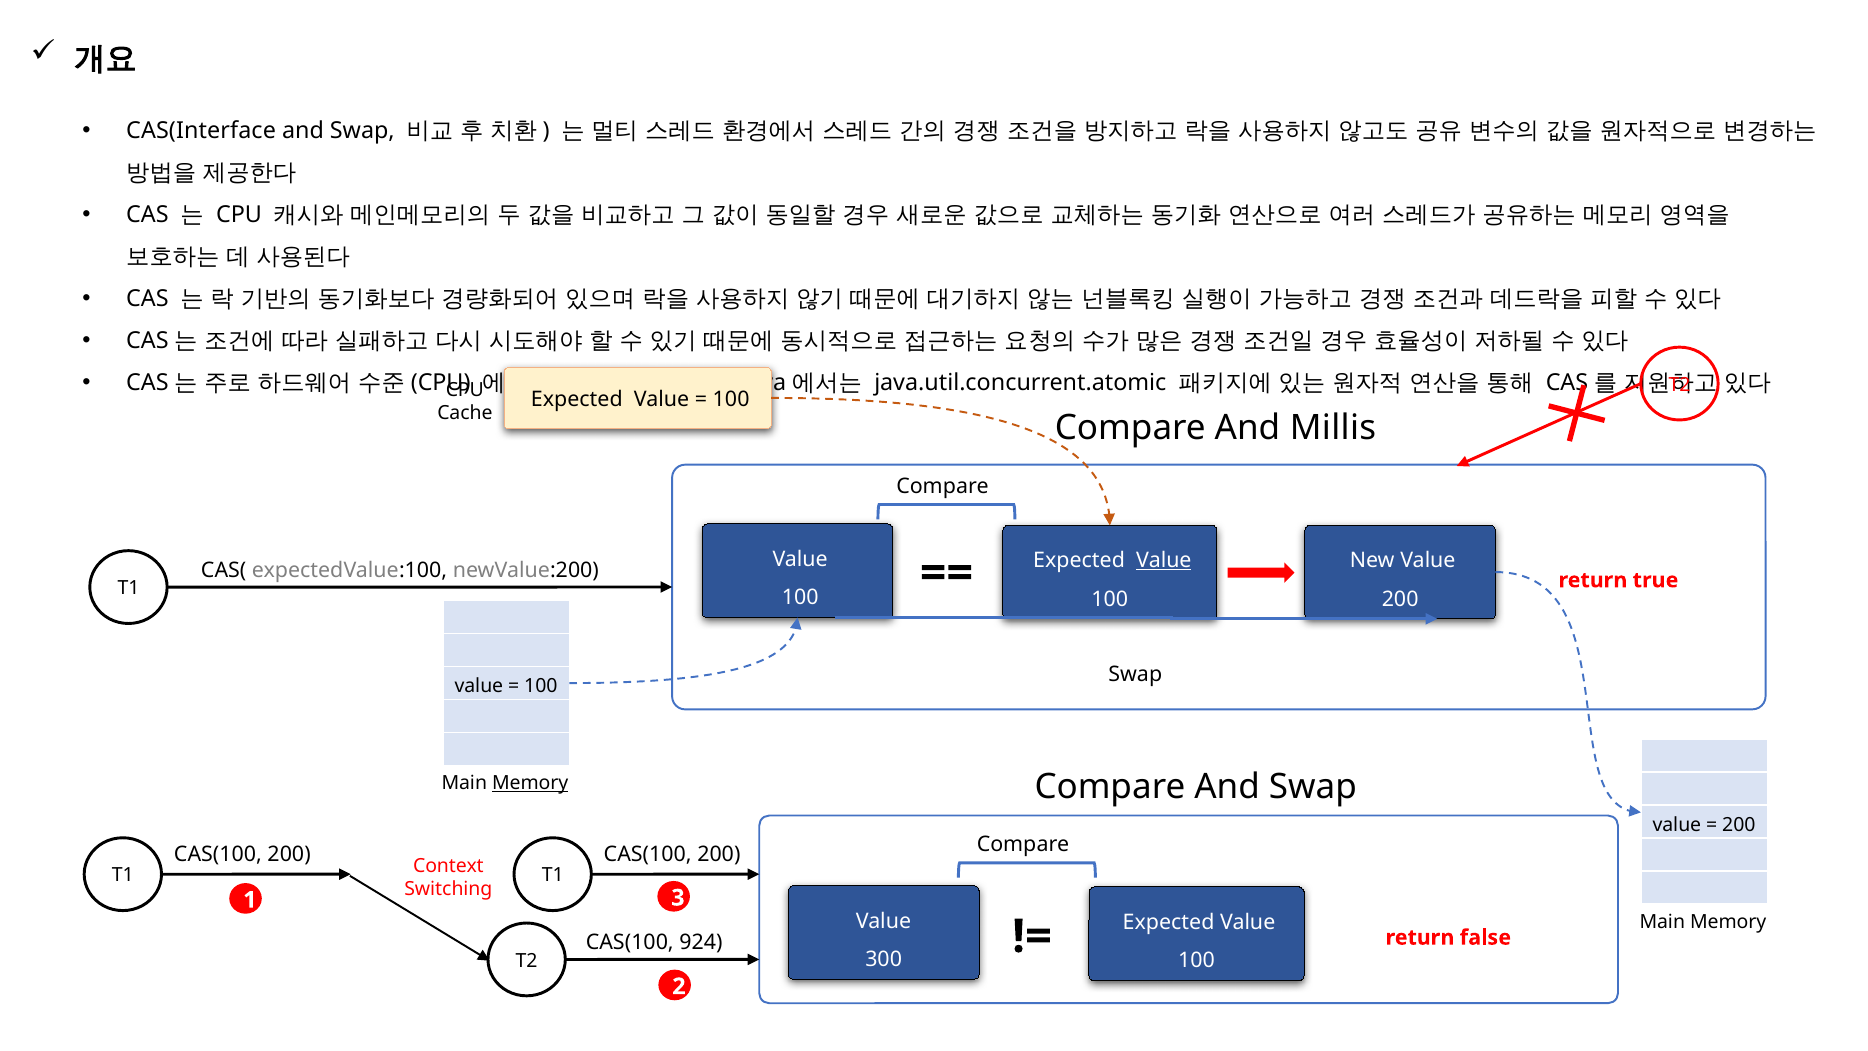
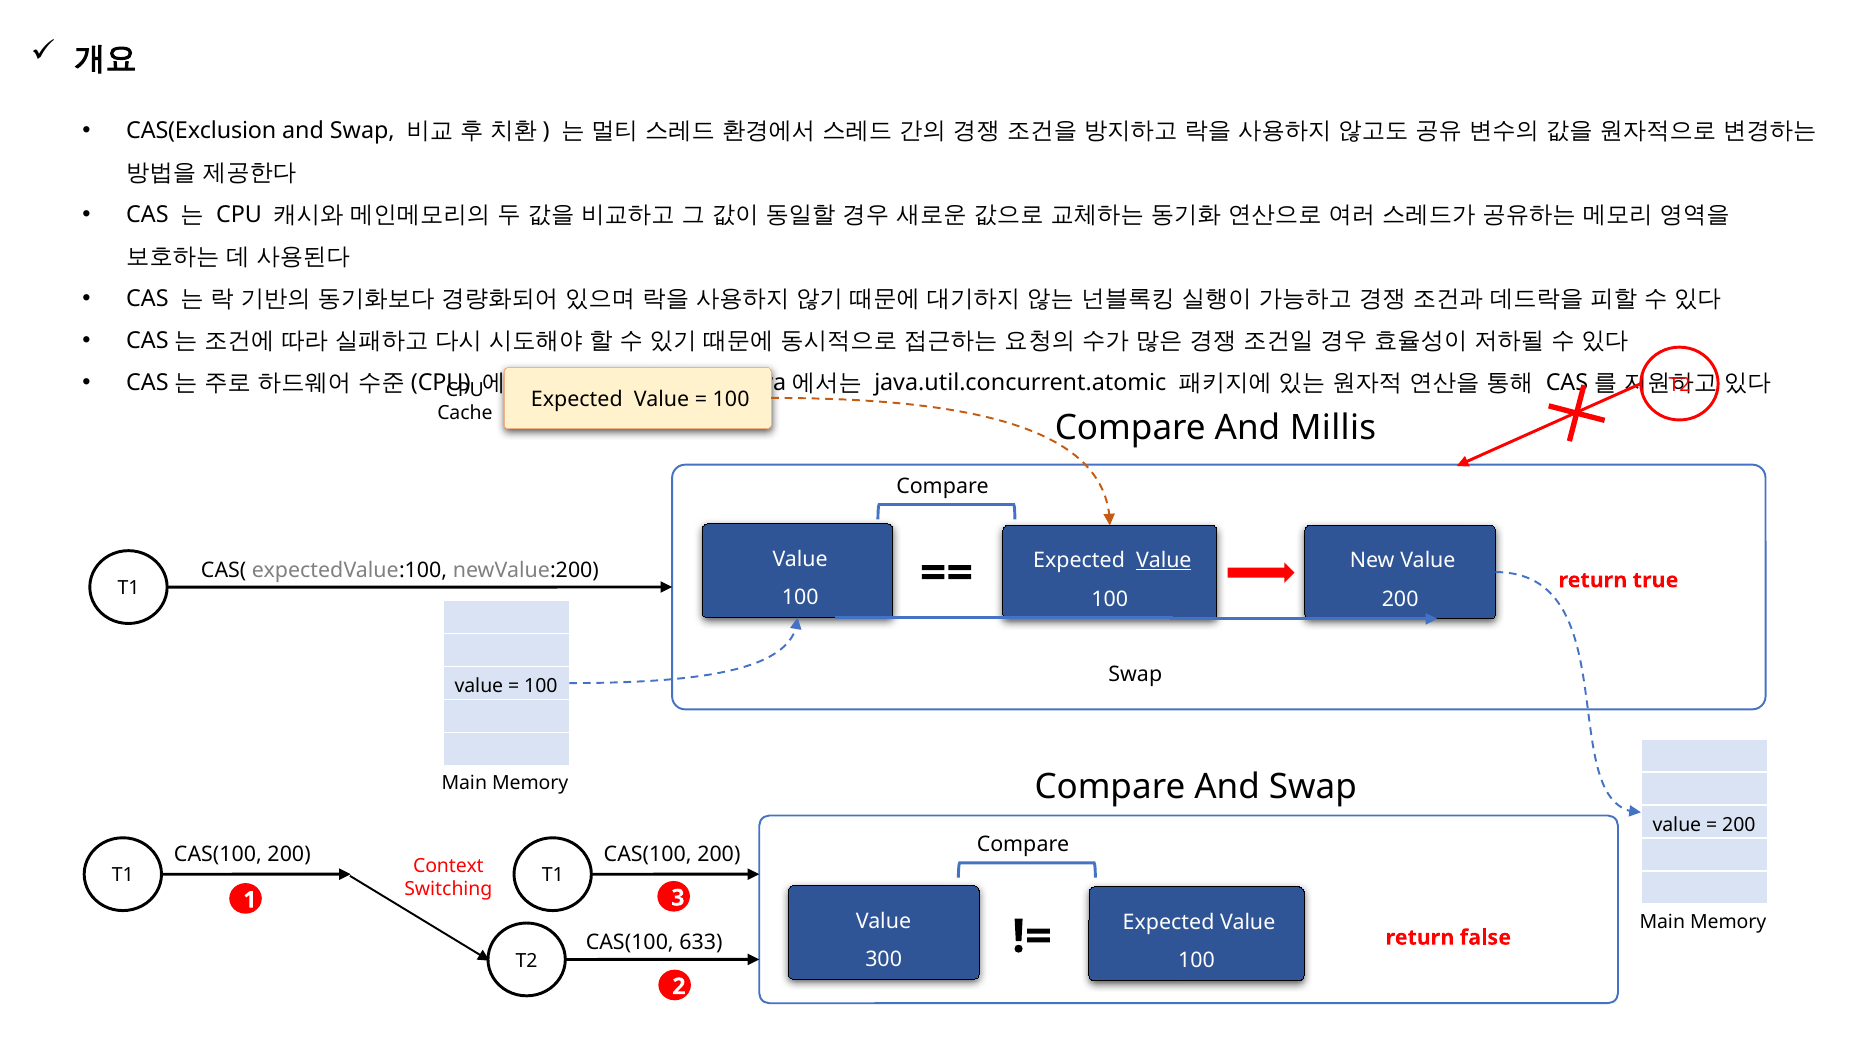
CAS(Interface: CAS(Interface -> CAS(Exclusion (201, 131)
Memory underline: present -> none (530, 783)
924: 924 -> 633 (701, 942)
